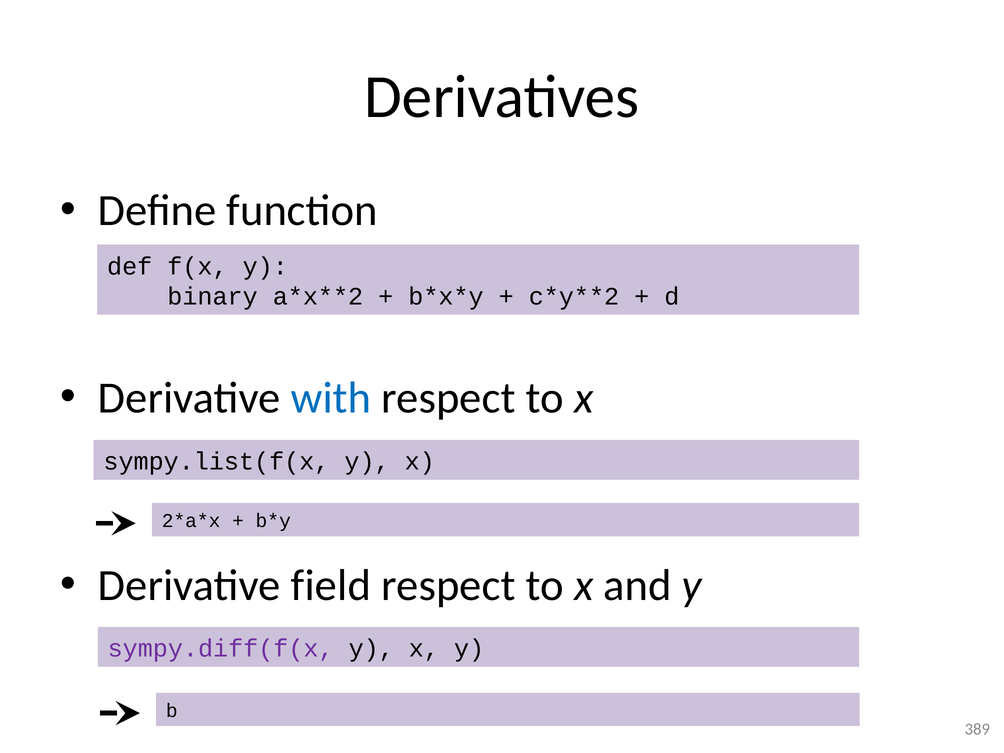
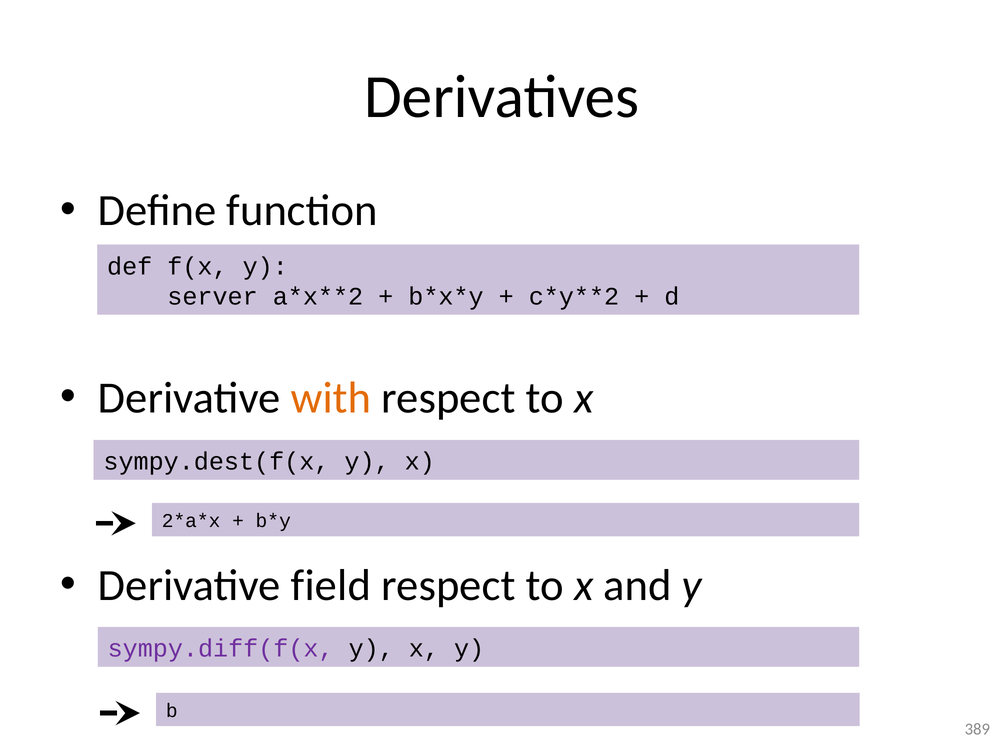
binary: binary -> server (213, 296)
with colour: blue -> orange (331, 398)
sympy.list(f(x: sympy.list(f(x -> sympy.dest(f(x (216, 462)
